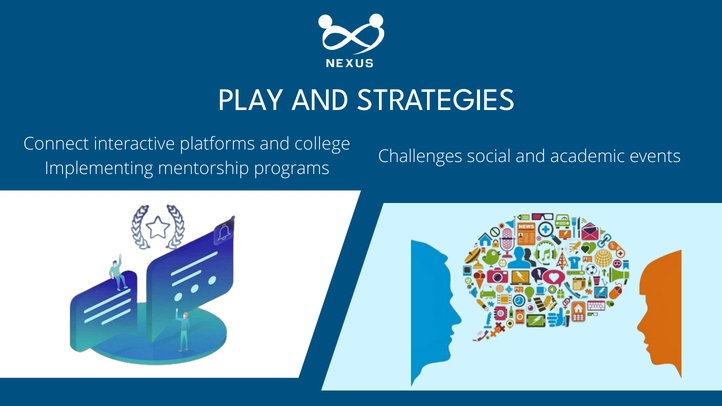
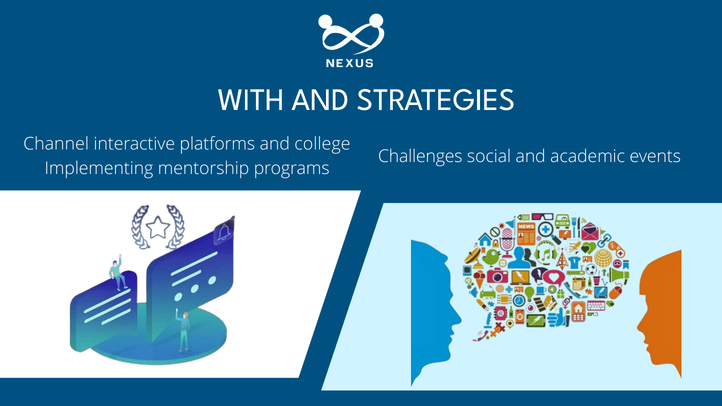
PLAY: PLAY -> WITH (251, 100)
Connect: Connect -> Channel (56, 144)
